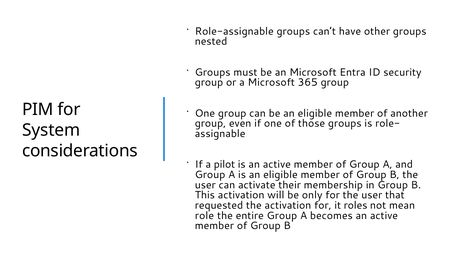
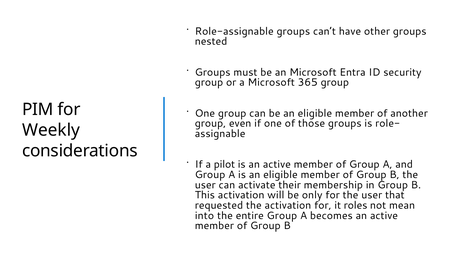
System: System -> Weekly (51, 130)
role: role -> into (204, 216)
